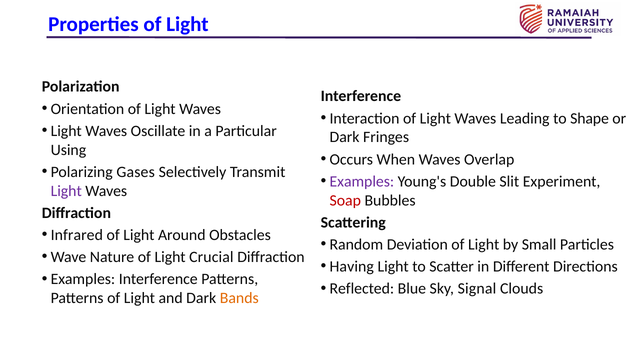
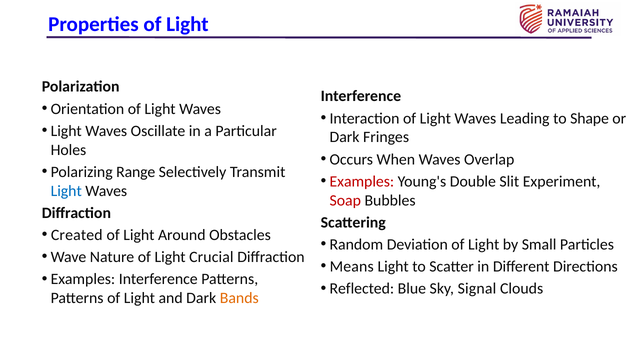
Using: Using -> Holes (68, 150)
Gases: Gases -> Range (136, 172)
Examples colour: purple -> red (362, 182)
Light colour: purple -> blue (66, 191)
Infrared: Infrared -> Created (77, 235)
Having: Having -> Means (352, 267)
